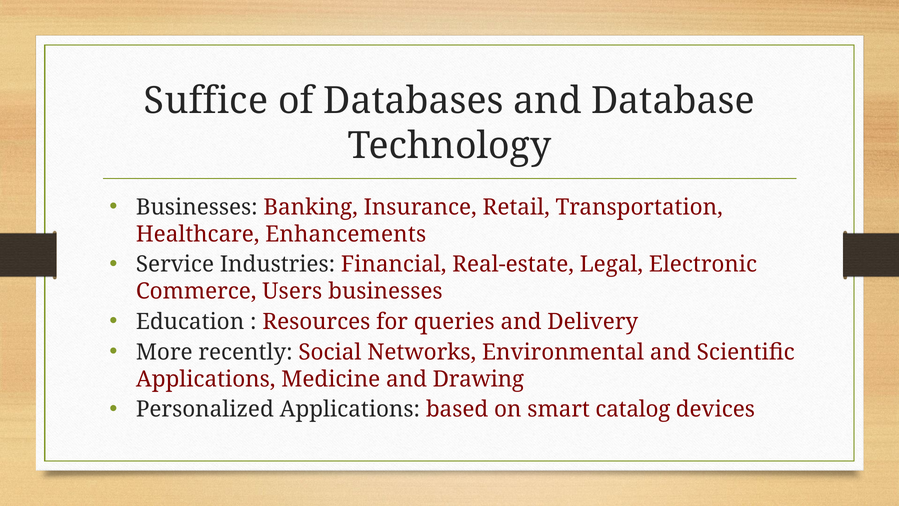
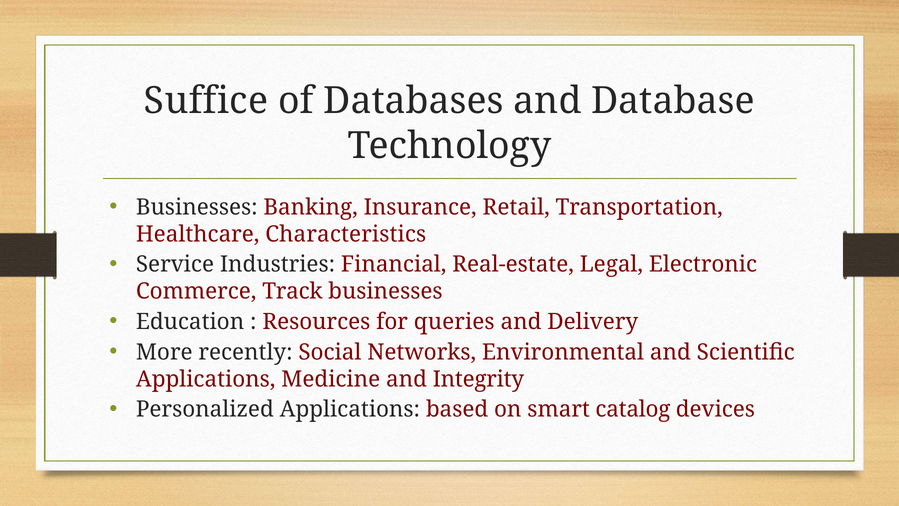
Enhancements: Enhancements -> Characteristics (346, 234)
Users: Users -> Track (292, 291)
Drawing: Drawing -> Integrity (478, 379)
